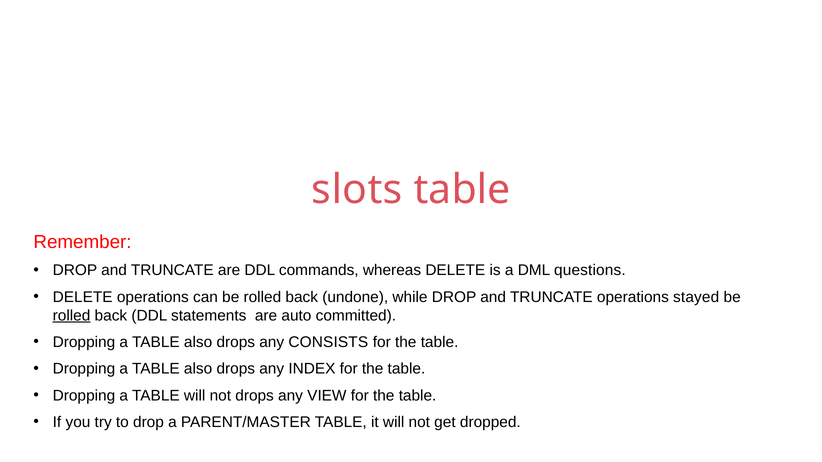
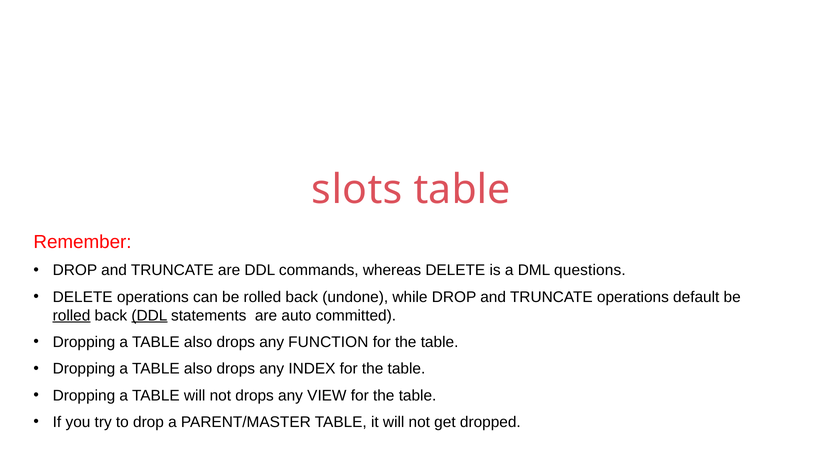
stayed: stayed -> default (696, 297)
DDL underline: none -> present (149, 316)
CONSISTS: CONSISTS -> FUNCTION (328, 342)
